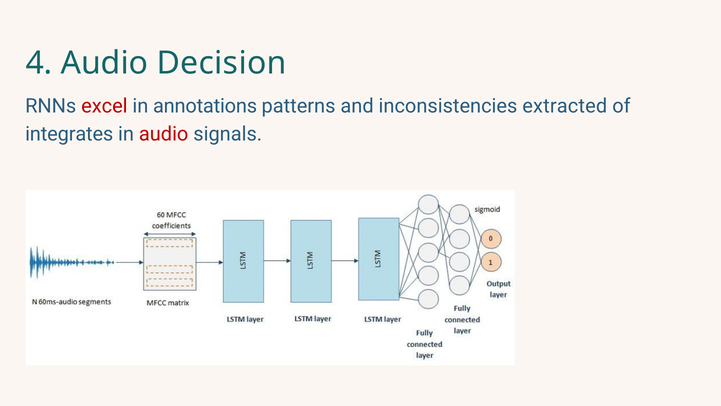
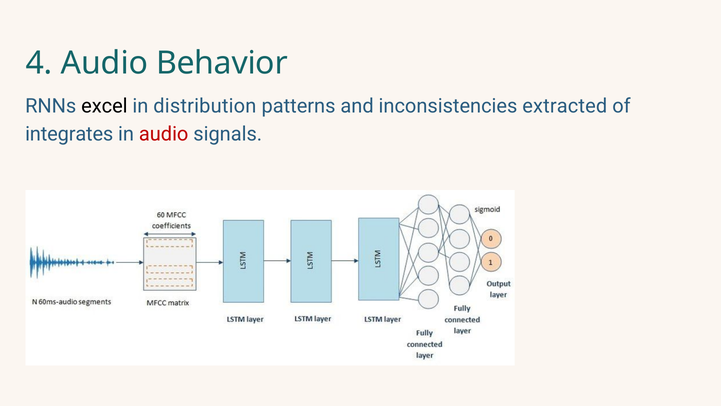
Decision: Decision -> Behavior (222, 63)
excel colour: red -> black (104, 106)
annotations: annotations -> distribution (205, 106)
